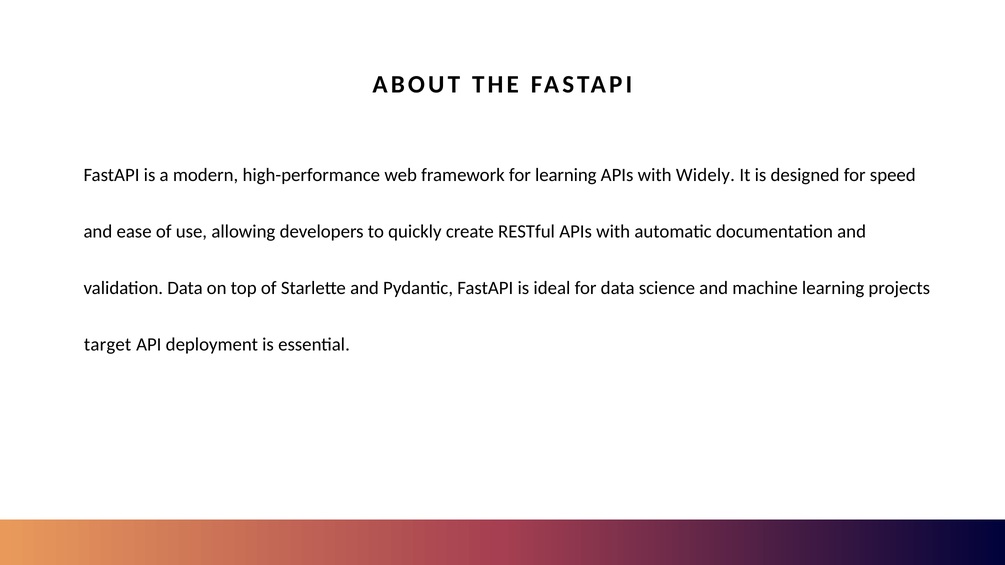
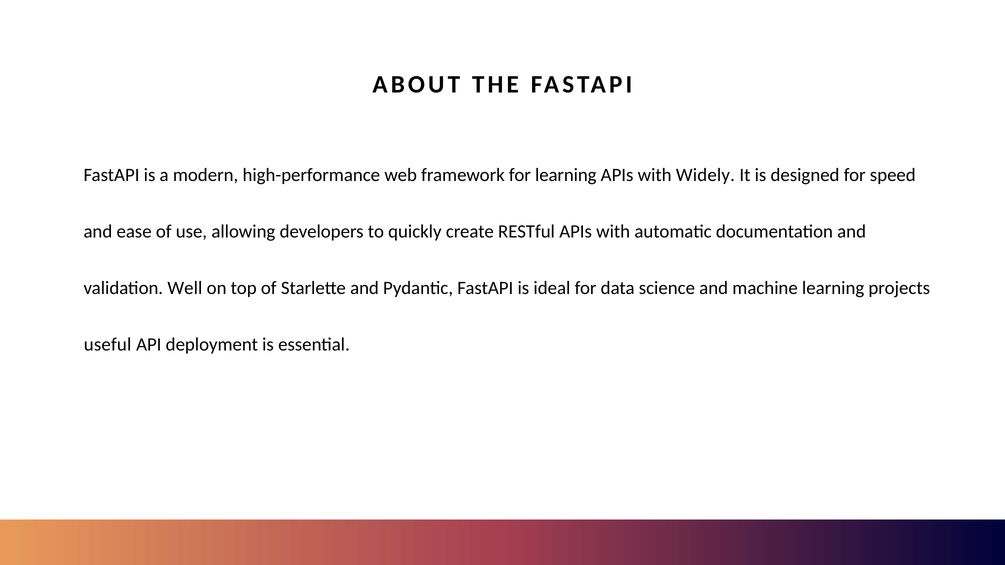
validation Data: Data -> Well (185, 288)
target: target -> useful (108, 345)
